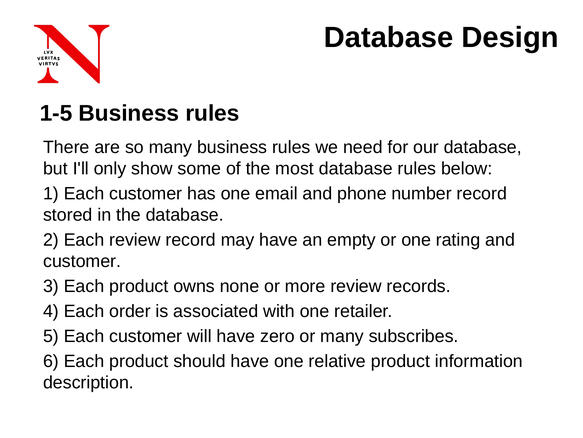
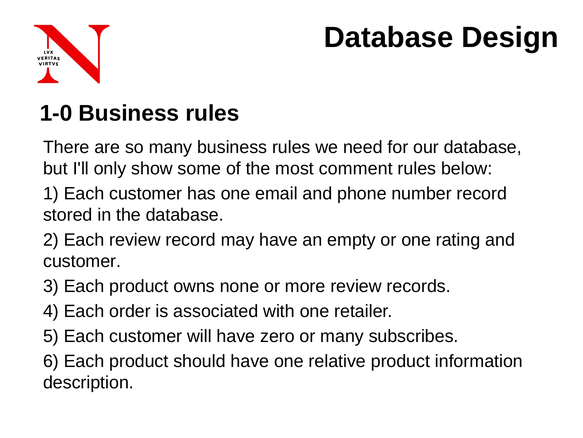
1-5: 1-5 -> 1-0 (56, 113)
most database: database -> comment (356, 168)
